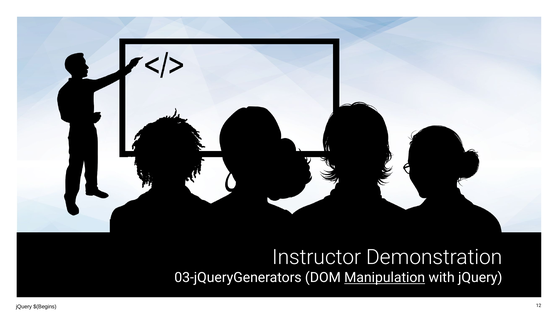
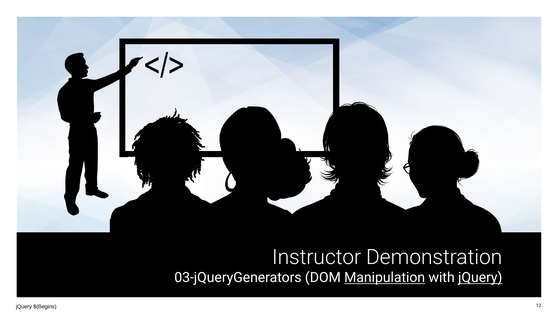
jQuery underline: none -> present (480, 278)
